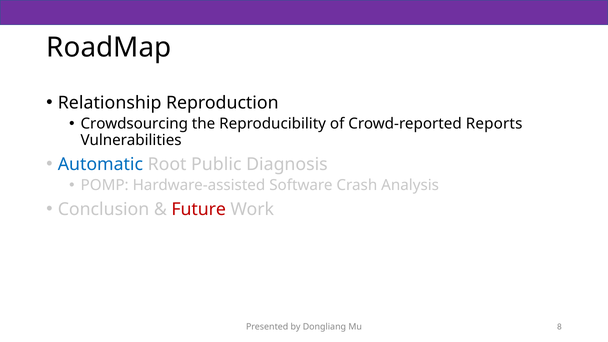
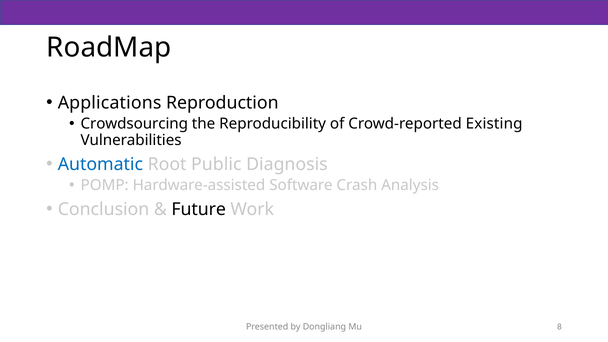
Relationship: Relationship -> Applications (110, 103)
Reports: Reports -> Existing (494, 124)
Future colour: red -> black (199, 209)
